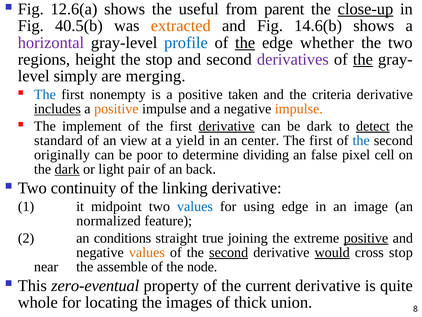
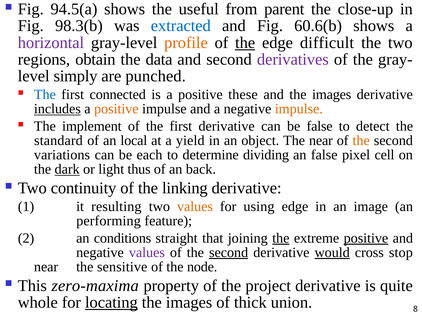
12.6(a: 12.6(a -> 94.5(a (74, 9)
close-up underline: present -> none (365, 9)
40.5(b: 40.5(b -> 98.3(b (79, 26)
extracted colour: orange -> blue (181, 26)
14.6(b: 14.6(b -> 60.6(b (318, 26)
profile colour: blue -> orange (186, 43)
whether: whether -> difficult (327, 43)
height: height -> obtain (95, 59)
the stop: stop -> data (159, 59)
the underline: present -> none (363, 59)
merging: merging -> punched (156, 76)
nonempty: nonempty -> connected (118, 94)
taken: taken -> these (243, 94)
and the criteria: criteria -> images (332, 94)
derivative underline: present -> none (227, 126)
be dark: dark -> false (320, 126)
detect underline: present -> none (373, 126)
view: view -> local (134, 140)
center: center -> object (260, 140)
first: first -> near (321, 140)
the colour: blue -> orange (361, 140)
originally: originally -> variations (62, 155)
poor: poor -> each (150, 155)
pair: pair -> thus (139, 169)
midpoint: midpoint -> resulting (116, 206)
values colour: blue -> orange (195, 206)
normalized: normalized -> performing (109, 221)
true: true -> that (213, 238)
the underline: none -> present (281, 238)
values colour: orange -> purple (147, 252)
assemble: assemble -> sensitive (122, 266)
zero-eventual: zero-eventual -> zero-maxima (95, 285)
current: current -> project (268, 285)
locating underline: none -> present (111, 302)
